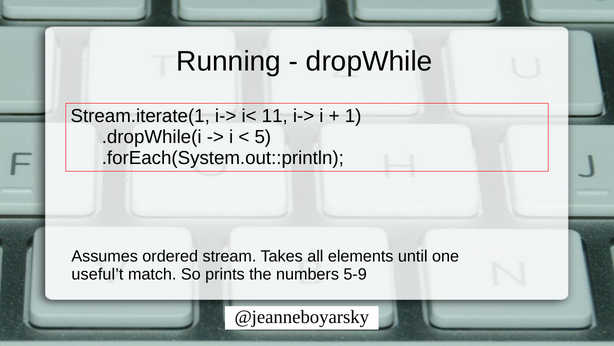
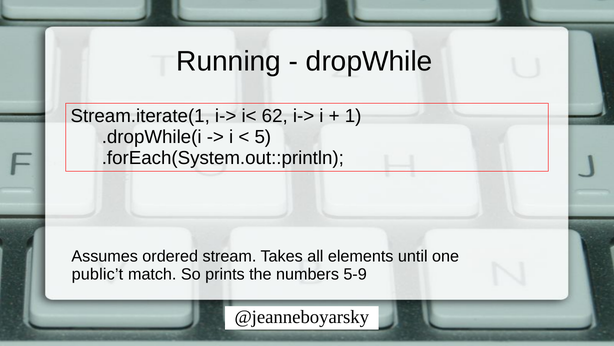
11: 11 -> 62 (275, 116)
useful’t: useful’t -> public’t (97, 274)
